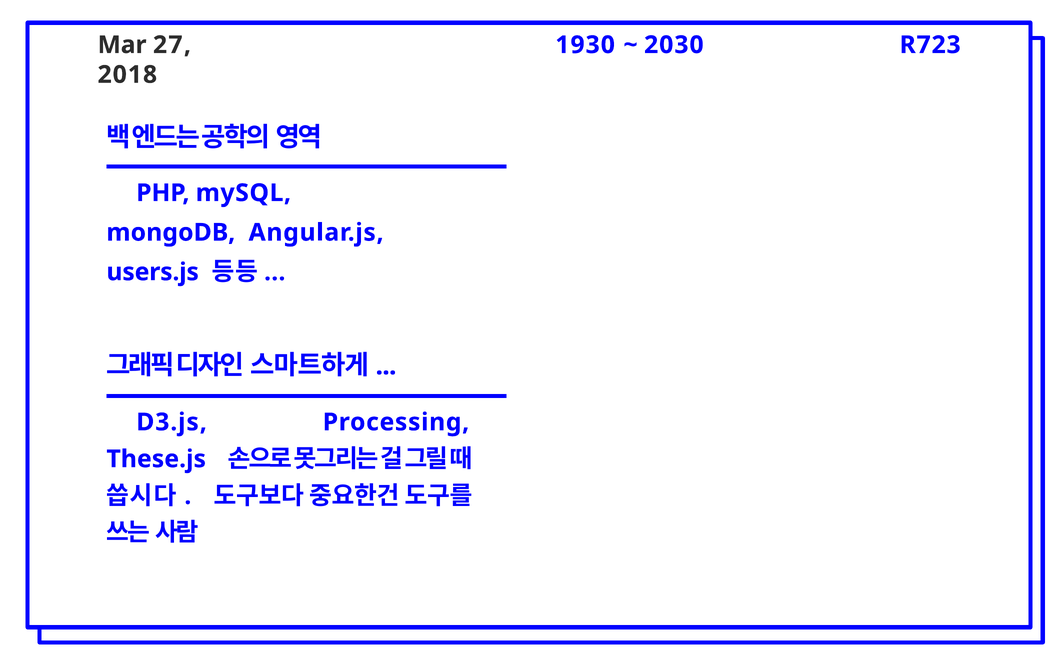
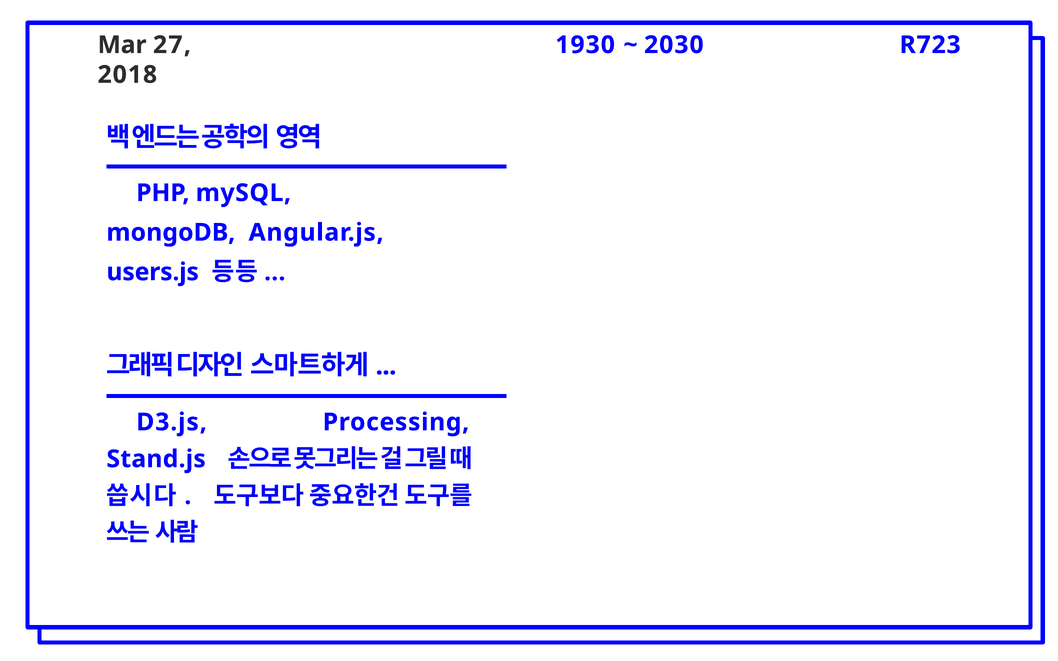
These.js: These.js -> Stand.js (156, 459)
